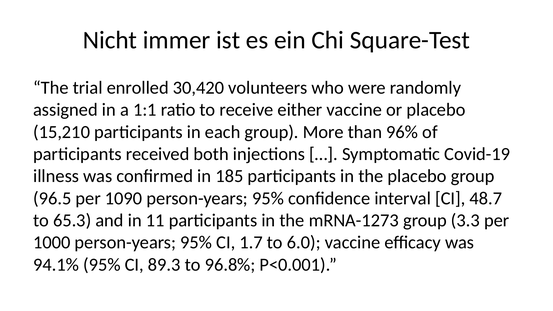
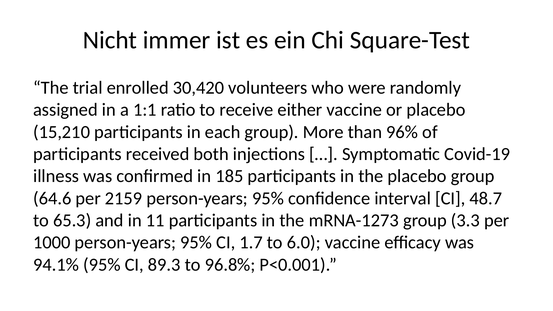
96.5: 96.5 -> 64.6 (52, 198)
1090: 1090 -> 2159 (124, 198)
